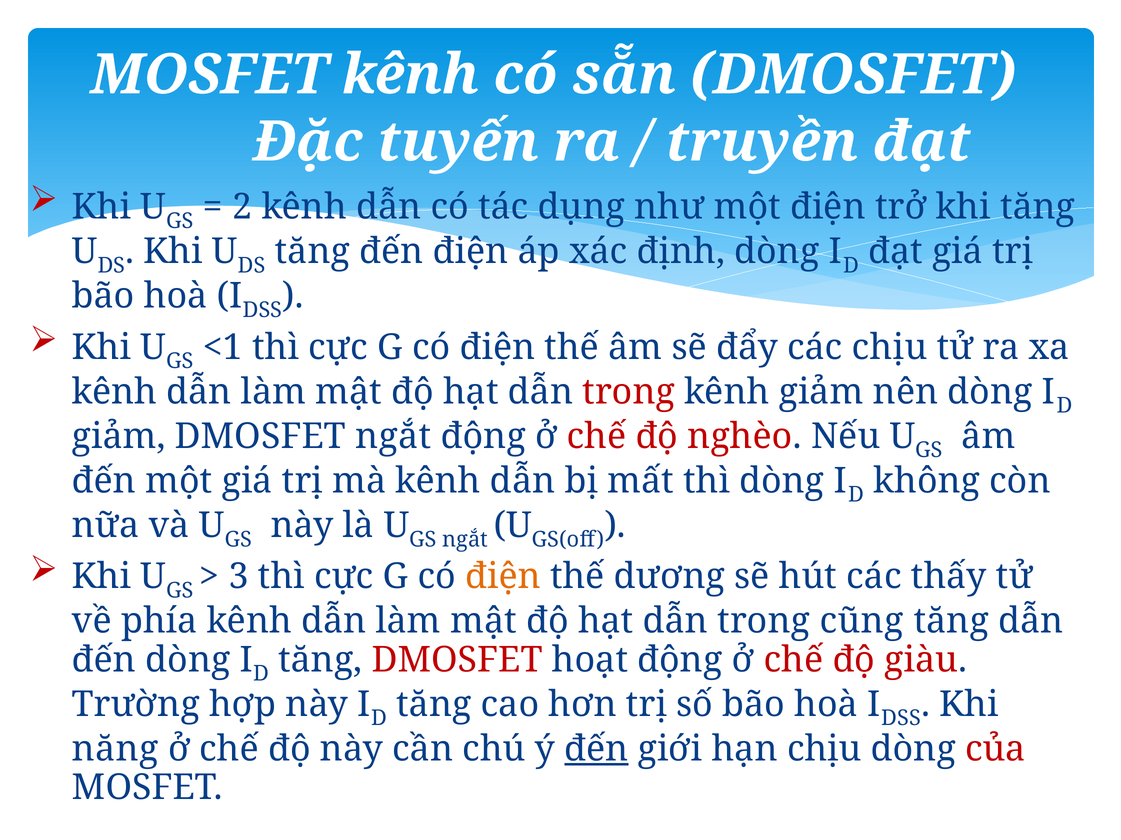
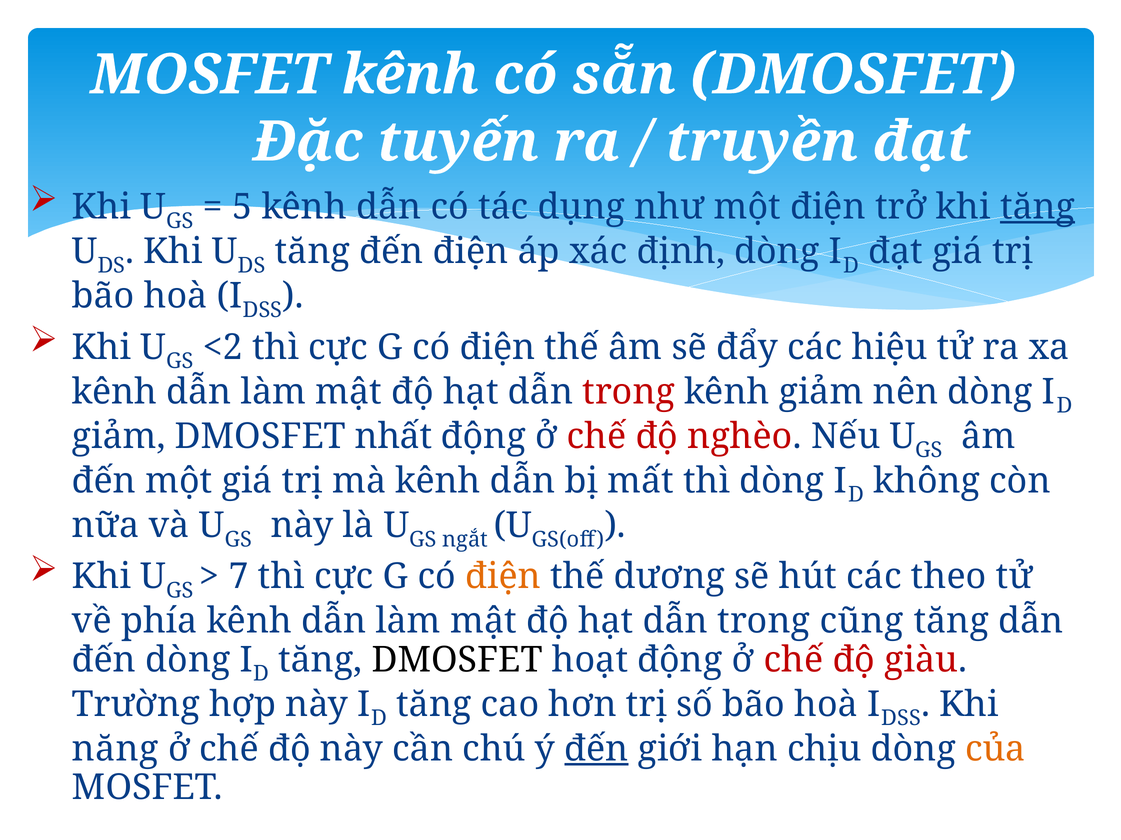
2: 2 -> 5 (242, 207)
tăng underline: none -> present (1038, 207)
<1: <1 -> <2 (223, 348)
các chịu: chịu -> hiệu (890, 348)
DMOSFET ngắt: ngắt -> nhất (394, 437)
3: 3 -> 7 (239, 577)
thấy: thấy -> theo (949, 577)
DMOSFET colour: red -> black (457, 660)
của colour: red -> orange (995, 749)
